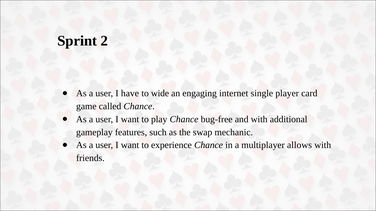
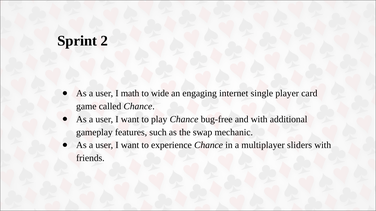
have: have -> math (130, 94)
allows: allows -> sliders (300, 145)
